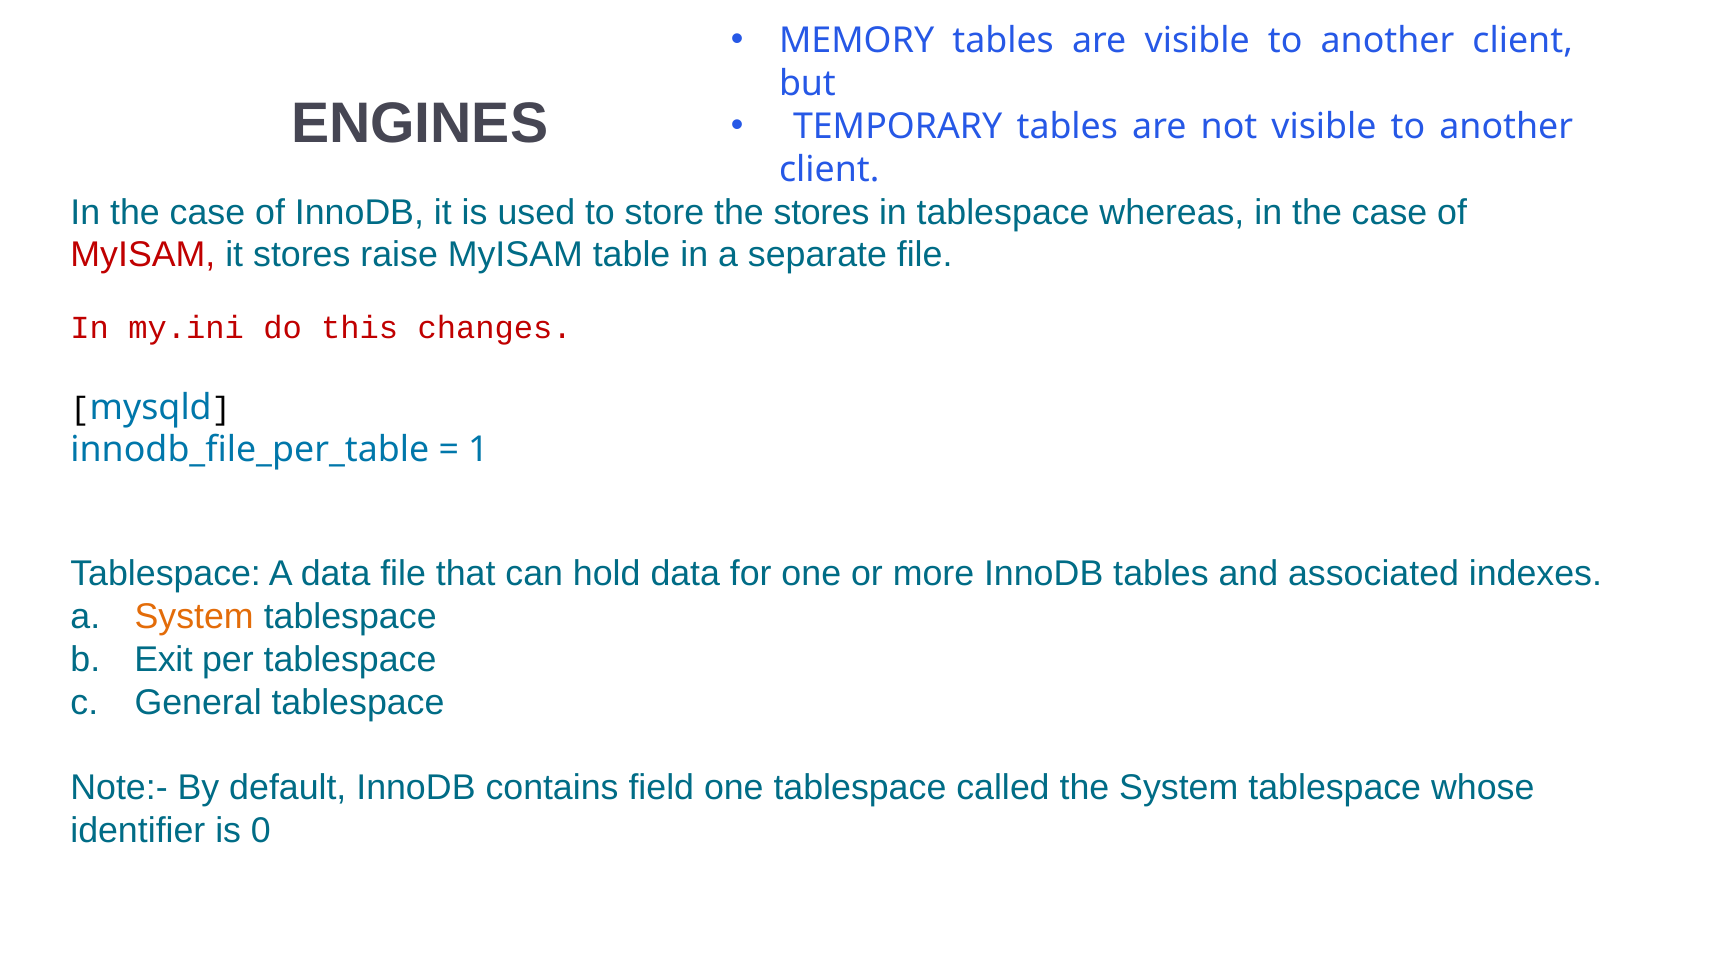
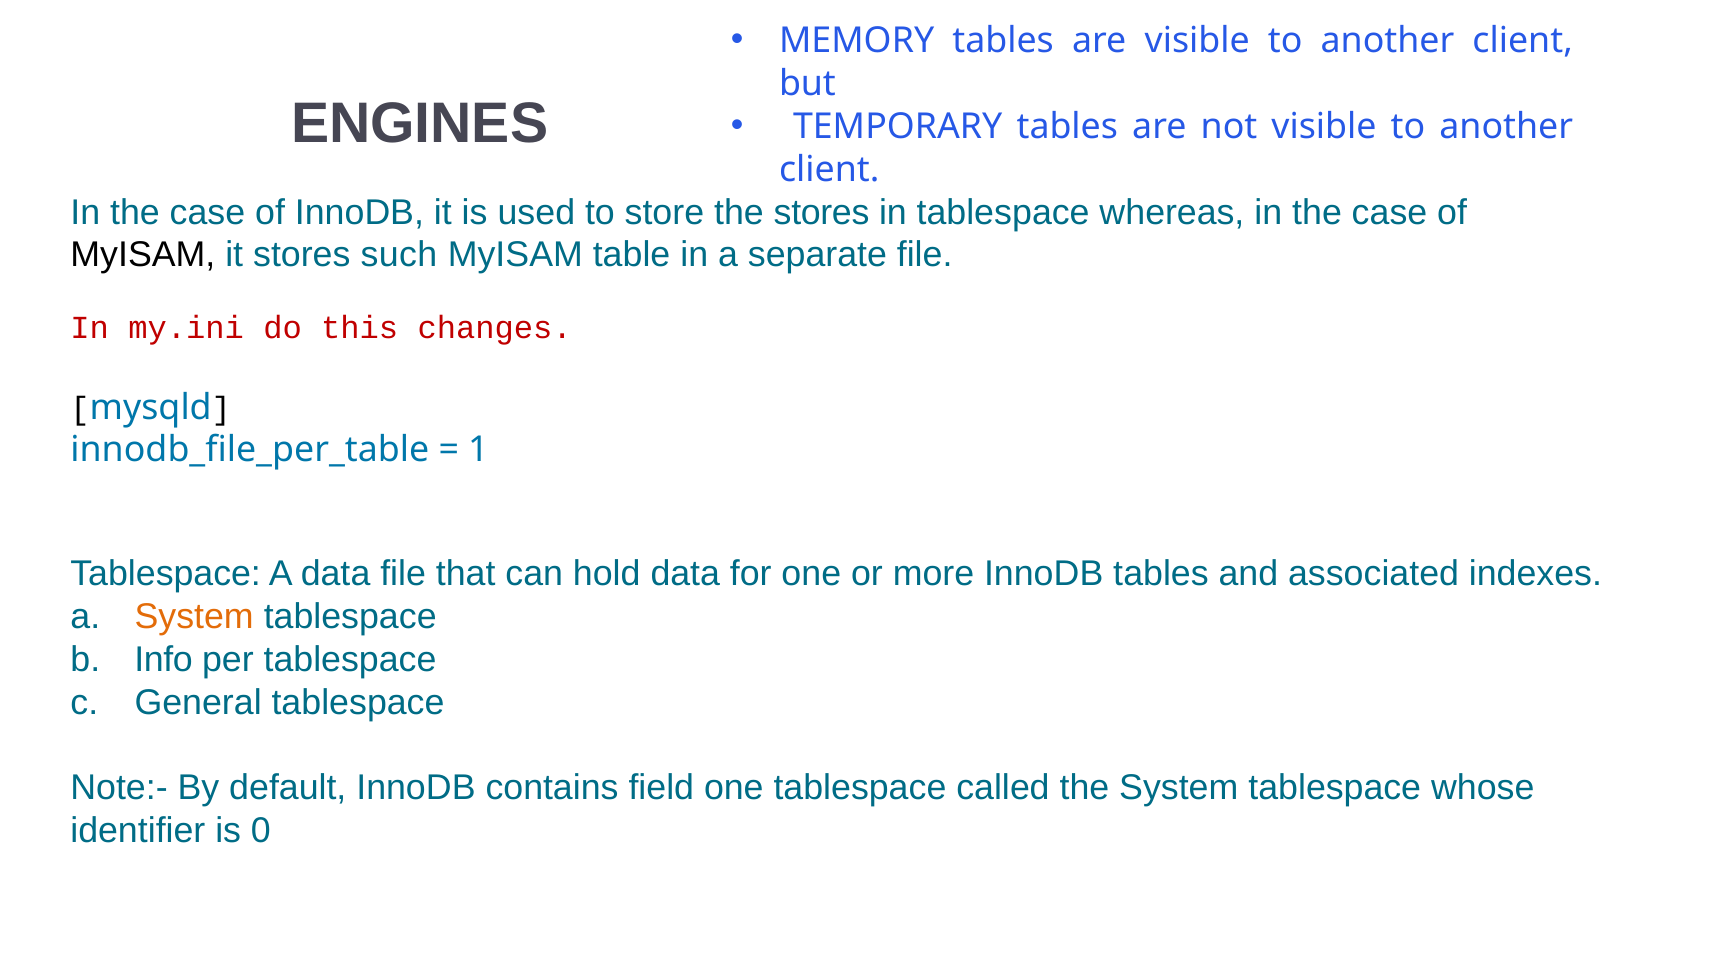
MyISAM colour: red -> black (143, 255)
raise: raise -> such (399, 255)
Exit: Exit -> Info (164, 660)
